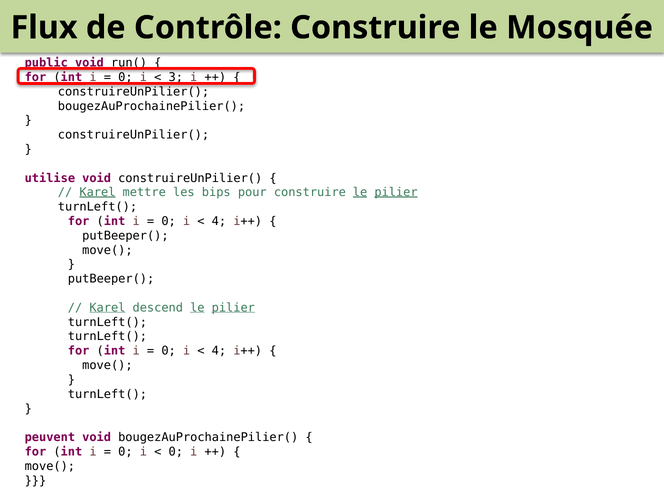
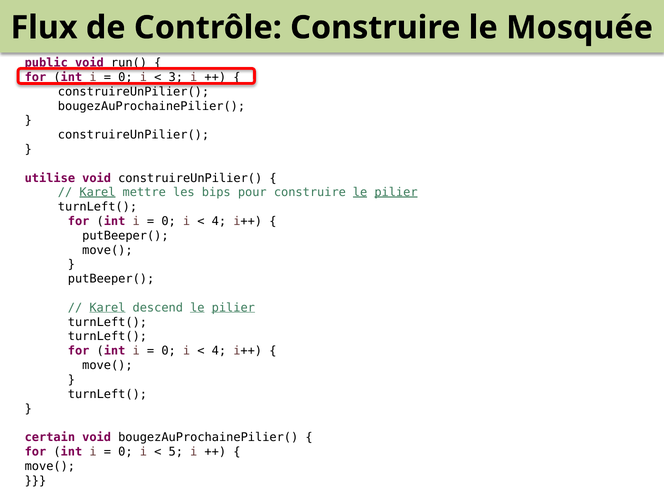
peuvent: peuvent -> certain (50, 437)
0: 0 -> 5 (176, 452)
